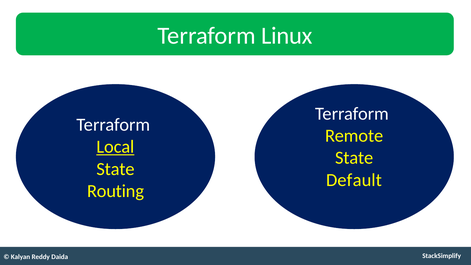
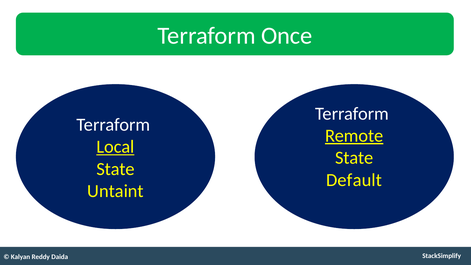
Linux: Linux -> Once (287, 36)
Remote underline: none -> present (354, 136)
Routing: Routing -> Untaint (115, 191)
